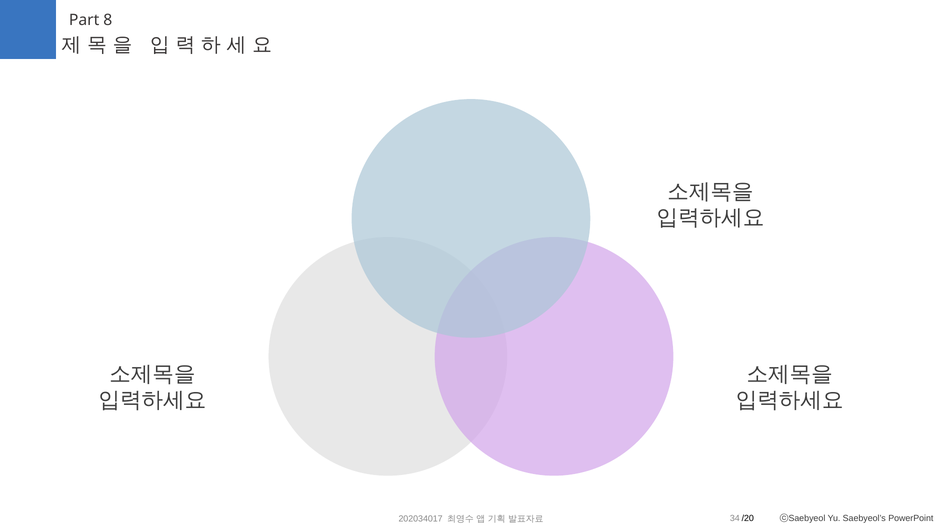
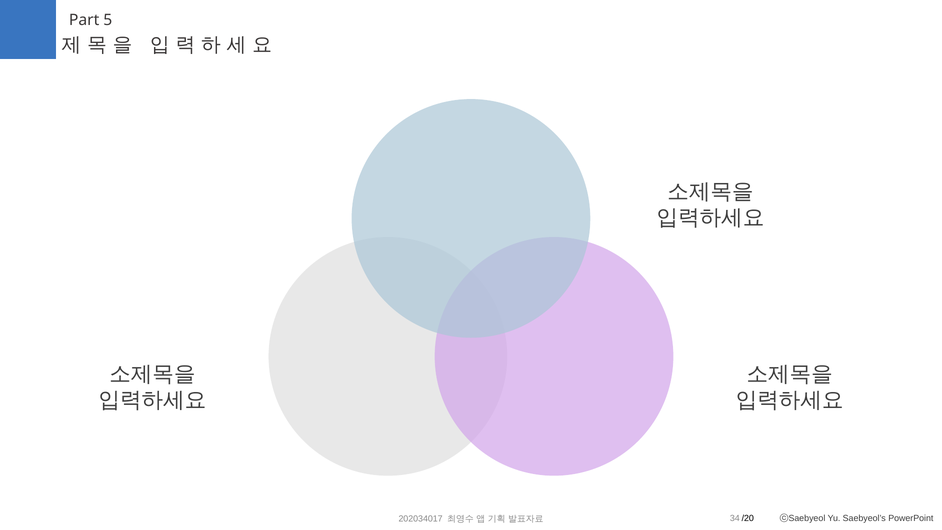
8: 8 -> 5 (108, 20)
